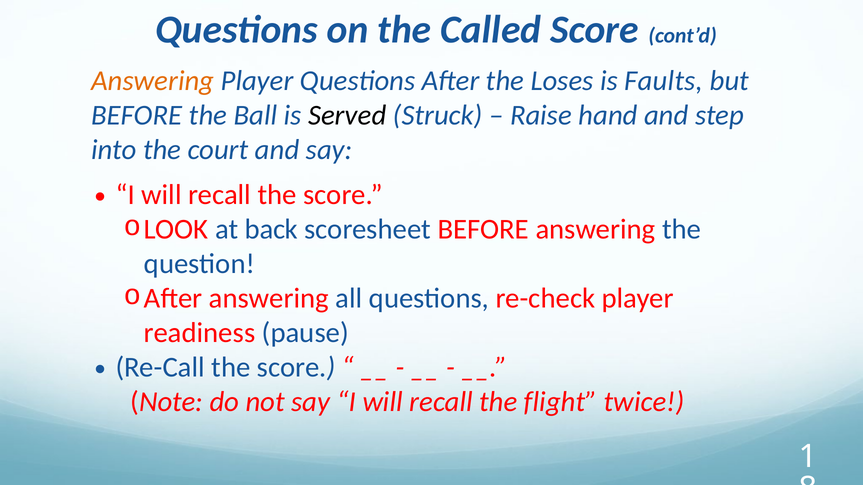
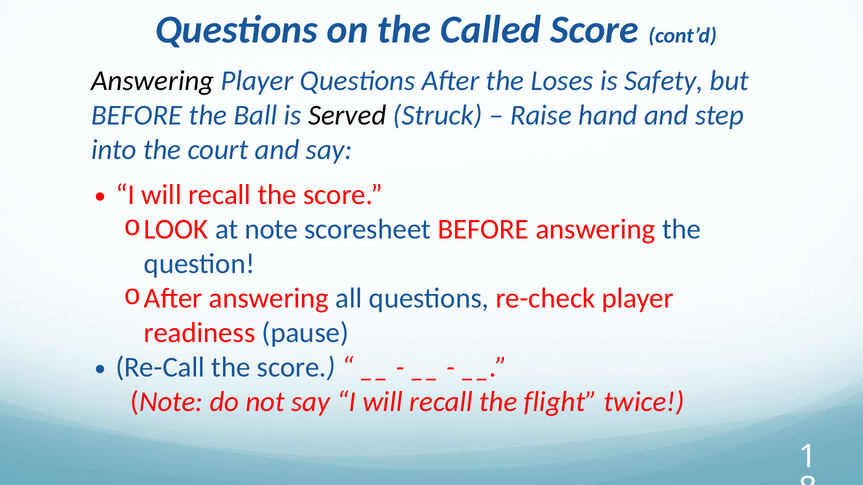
Answering colour: orange -> black (153, 81)
Faults: Faults -> Safety (664, 81)
at back: back -> note (271, 230)
